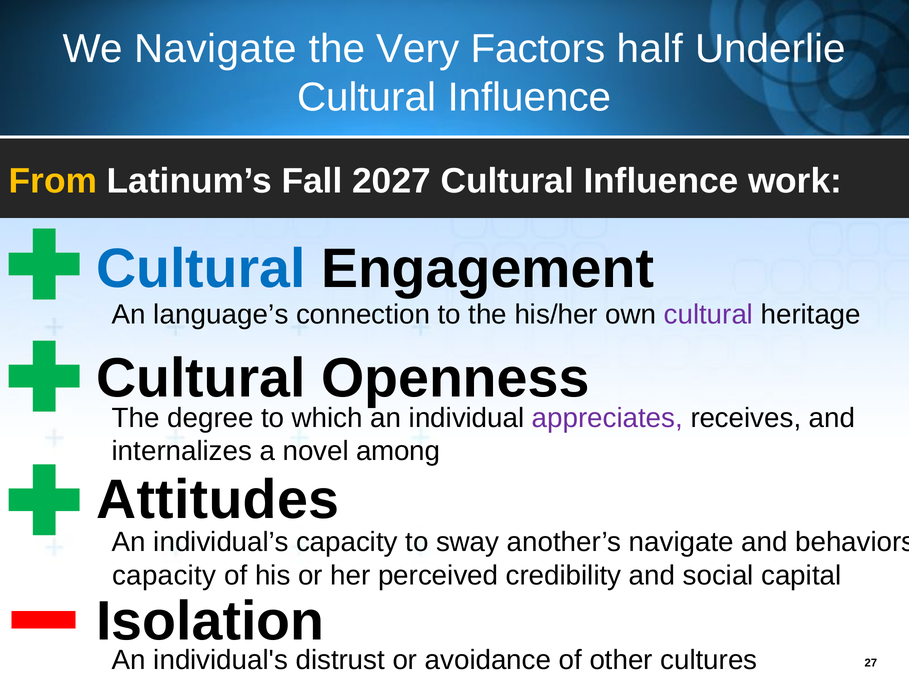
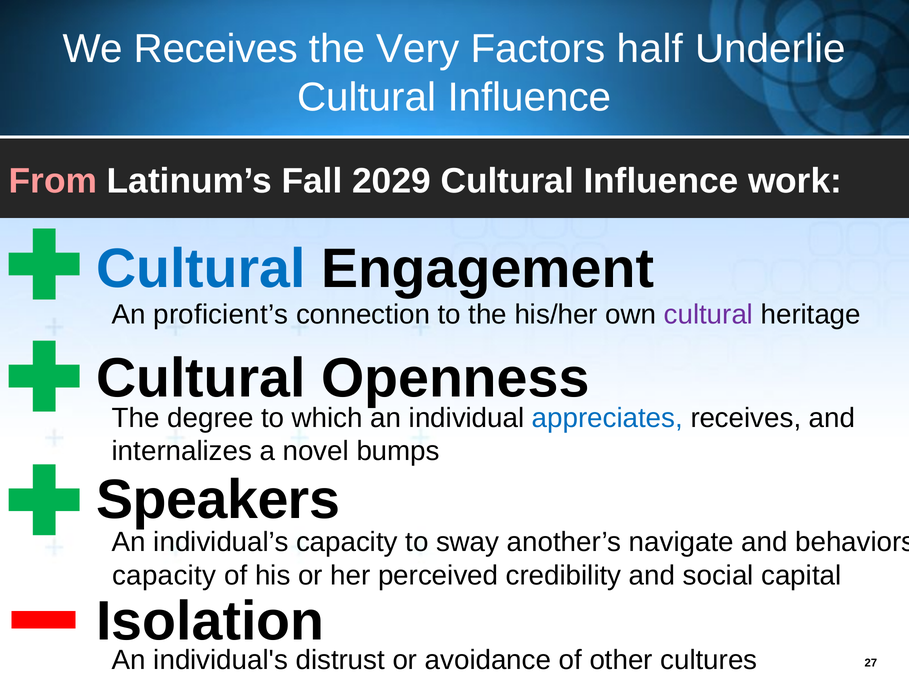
We Navigate: Navigate -> Receives (216, 49)
From colour: yellow -> pink (53, 181)
2027: 2027 -> 2029 (392, 181)
language’s: language’s -> proficient’s (221, 315)
appreciates colour: purple -> blue (607, 418)
among: among -> bumps (398, 451)
Attitudes: Attitudes -> Speakers (218, 500)
